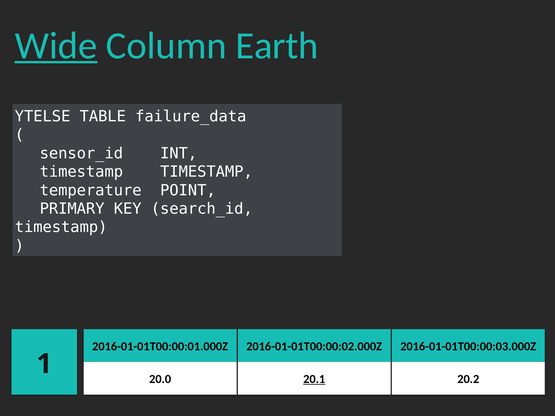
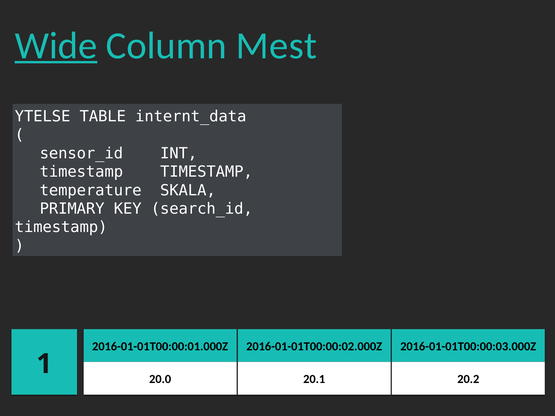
Earth: Earth -> Mest (277, 46)
failure_data: failure_data -> internt_data (191, 116)
POINT: POINT -> SKALA (188, 190)
20.1 underline: present -> none (314, 379)
